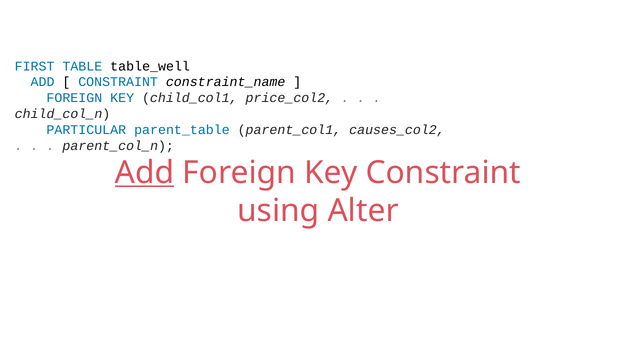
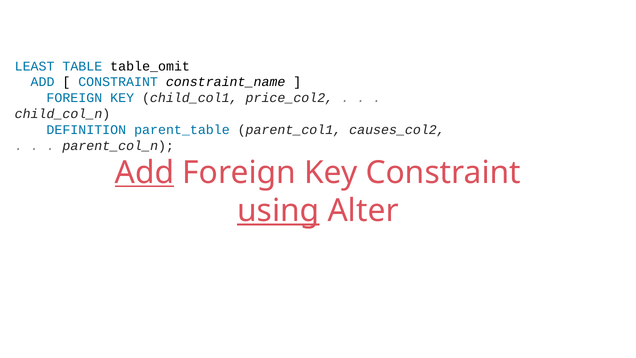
FIRST: FIRST -> LEAST (35, 66)
table_well: table_well -> table_omit (150, 66)
PARTICULAR: PARTICULAR -> DEFINITION (86, 130)
using underline: none -> present (278, 211)
